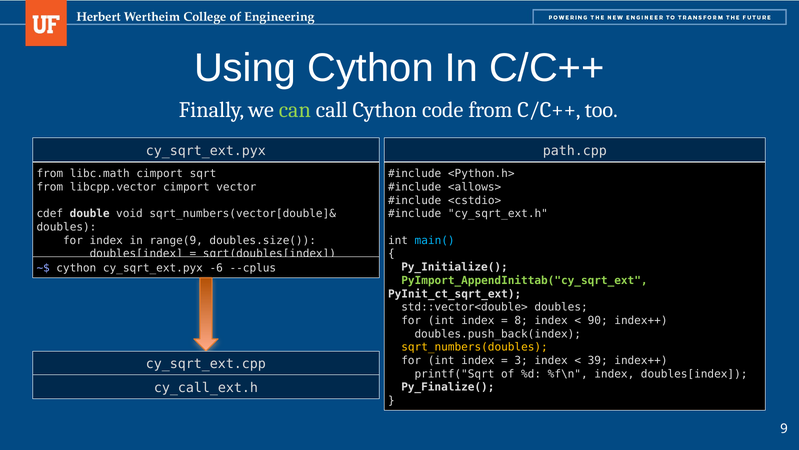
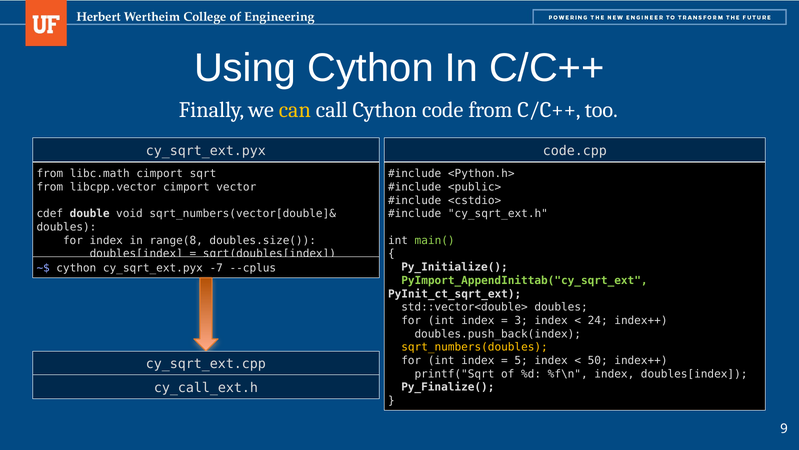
can colour: light green -> yellow (295, 110)
path.cpp: path.cpp -> code.cpp (575, 151)
<allows>: <allows> -> <public> (475, 187)
range(9: range(9 -> range(8 (176, 240)
main( colour: light blue -> light green (435, 240)
-6: -6 -> -7 (216, 268)
8: 8 -> 3 (521, 320)
90: 90 -> 24 (598, 320)
3: 3 -> 5 (521, 360)
39: 39 -> 50 (598, 360)
